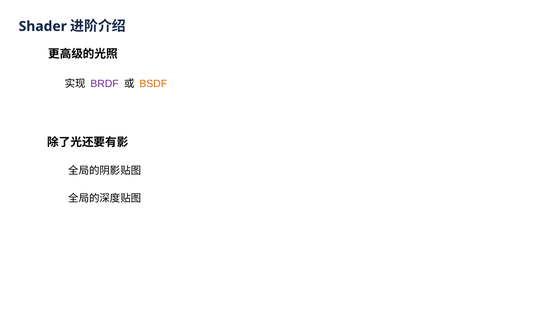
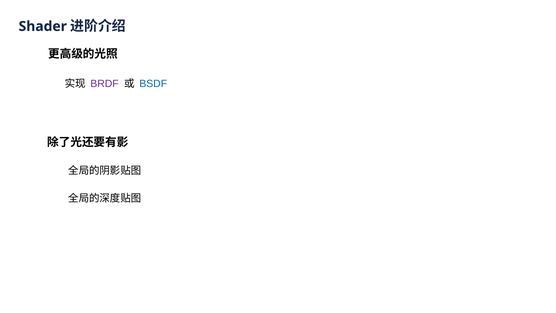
BSDF colour: orange -> blue (153, 84)
